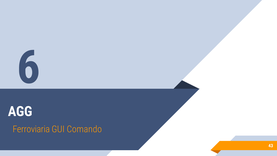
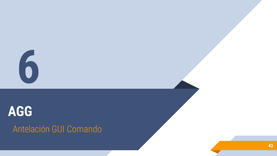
Ferroviaria: Ferroviaria -> Antelación (31, 129)
